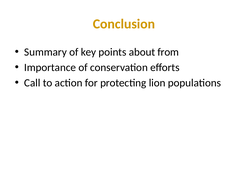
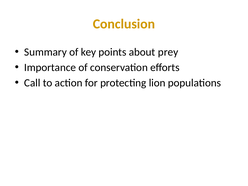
from: from -> prey (168, 52)
